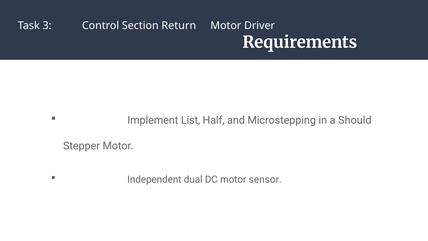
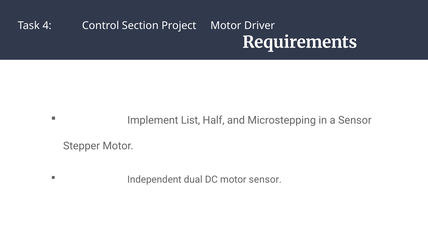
3: 3 -> 4 (47, 26)
Return: Return -> Project (179, 26)
a Should: Should -> Sensor (355, 120)
